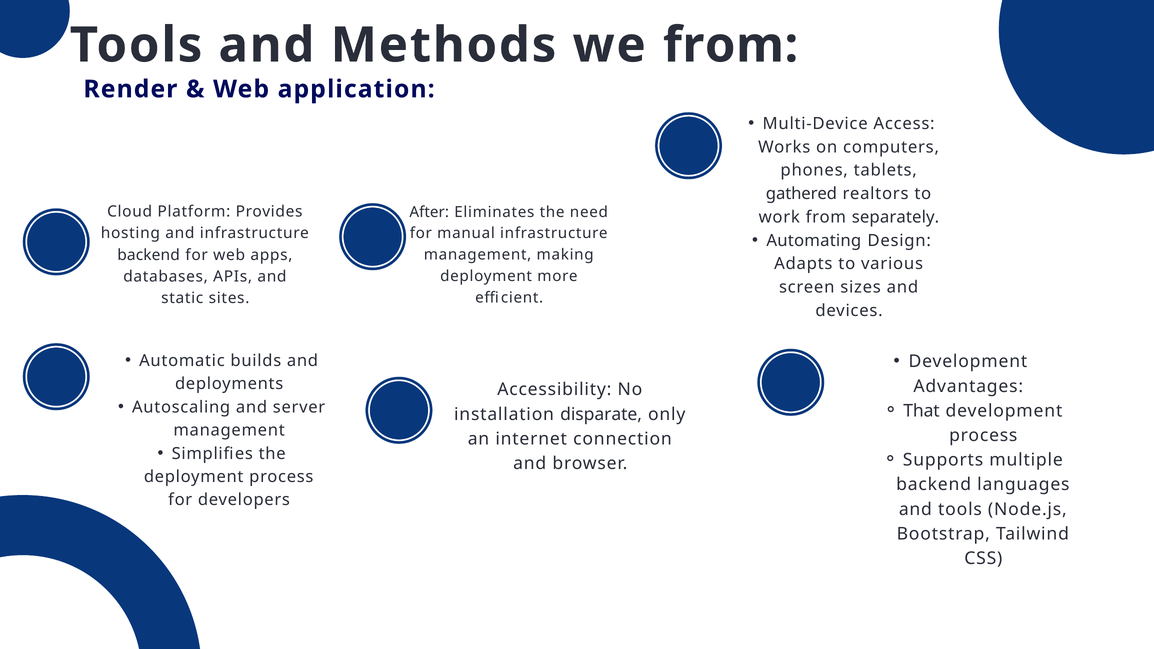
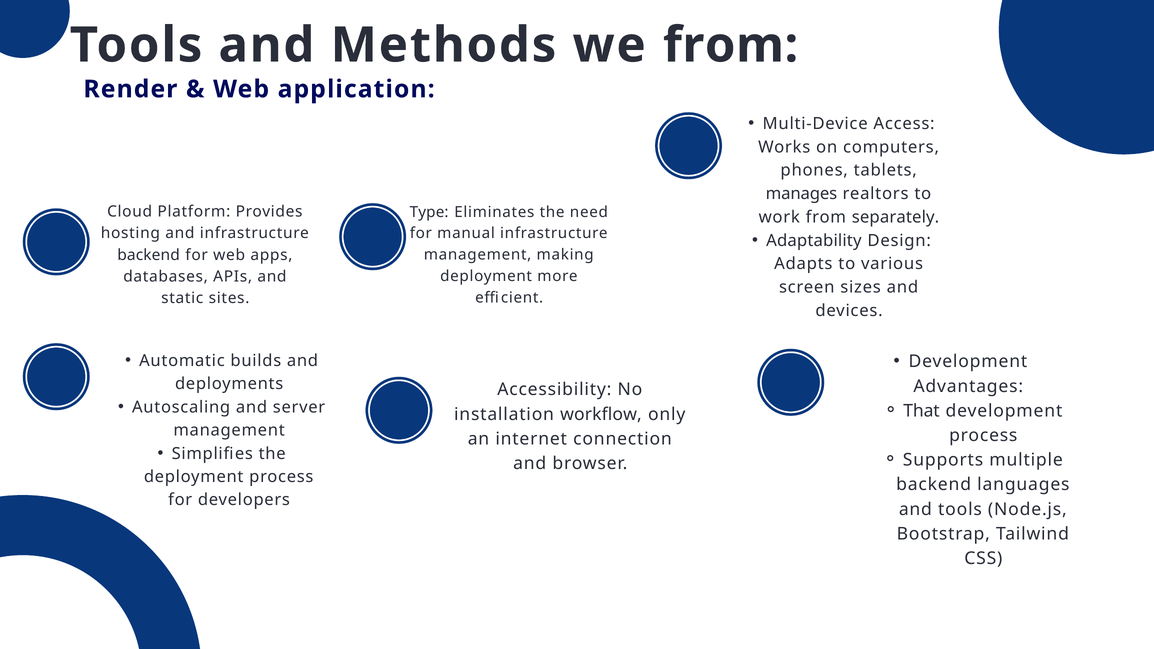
gathered: gathered -> manages (801, 194)
After: After -> Type (429, 212)
Automating: Automating -> Adaptability (814, 241)
disparate: disparate -> workflow (601, 414)
